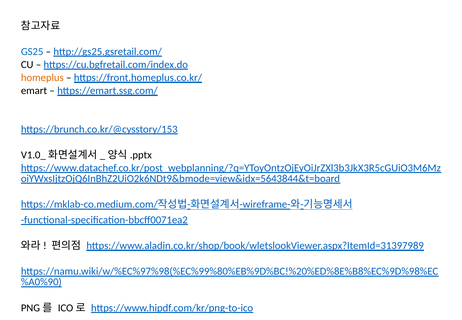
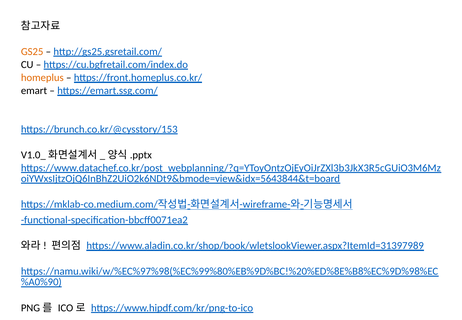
GS25 colour: blue -> orange (32, 52)
